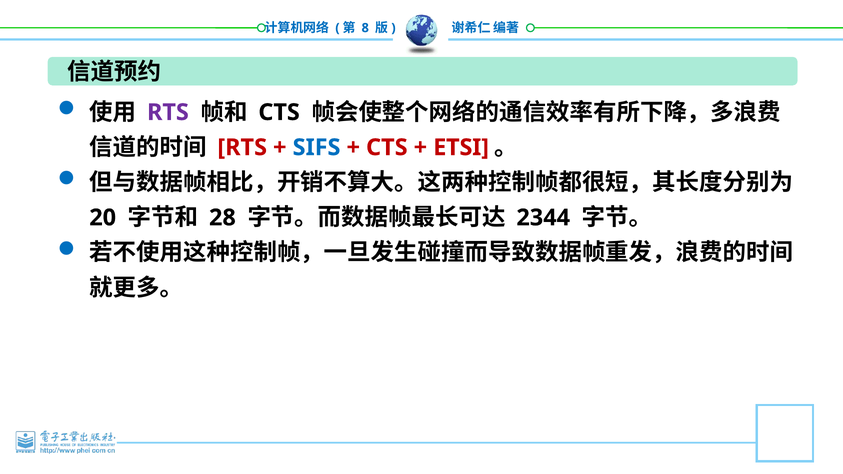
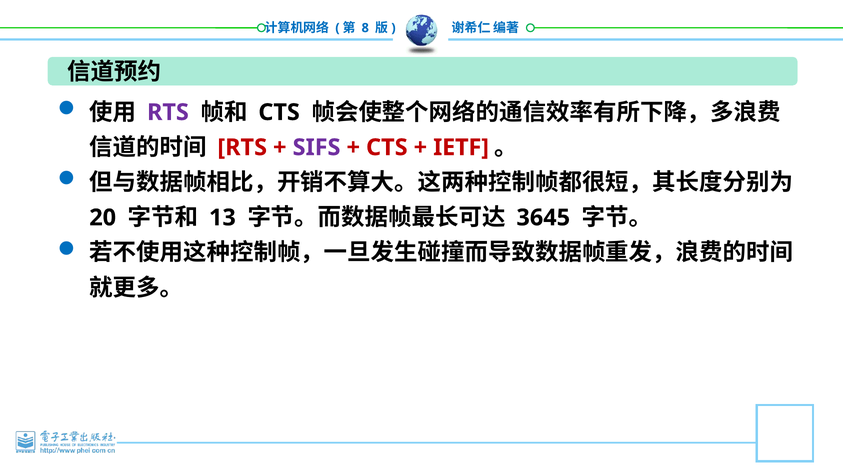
SIFS colour: blue -> purple (317, 147)
ETSI: ETSI -> IETF (461, 147)
28: 28 -> 13 (222, 218)
2344: 2344 -> 3645 (543, 218)
